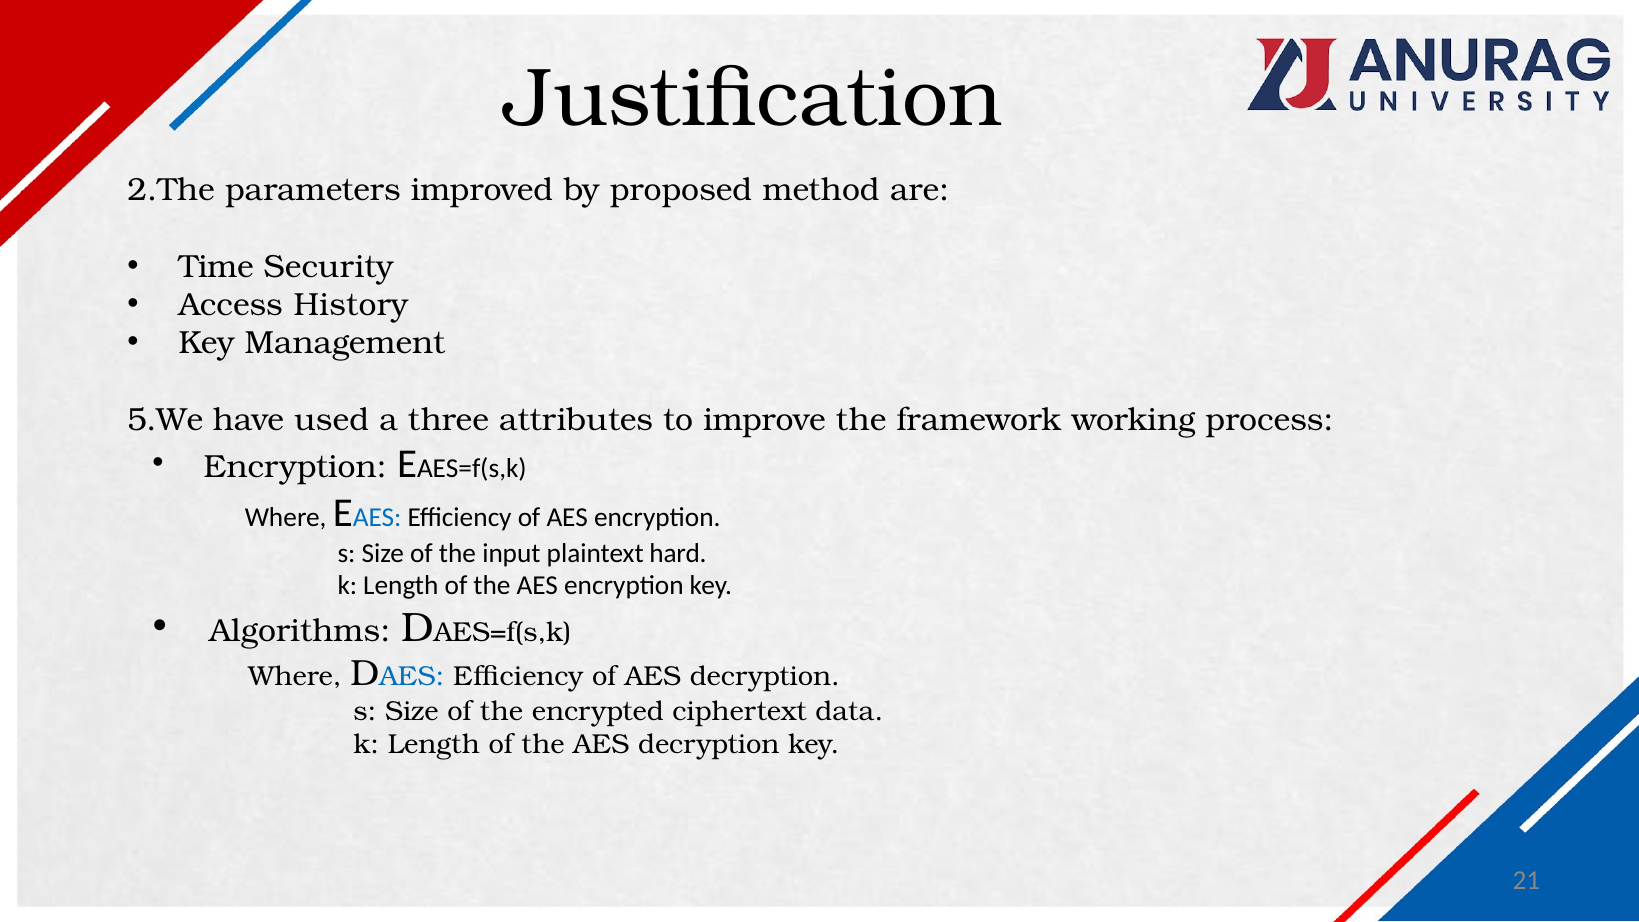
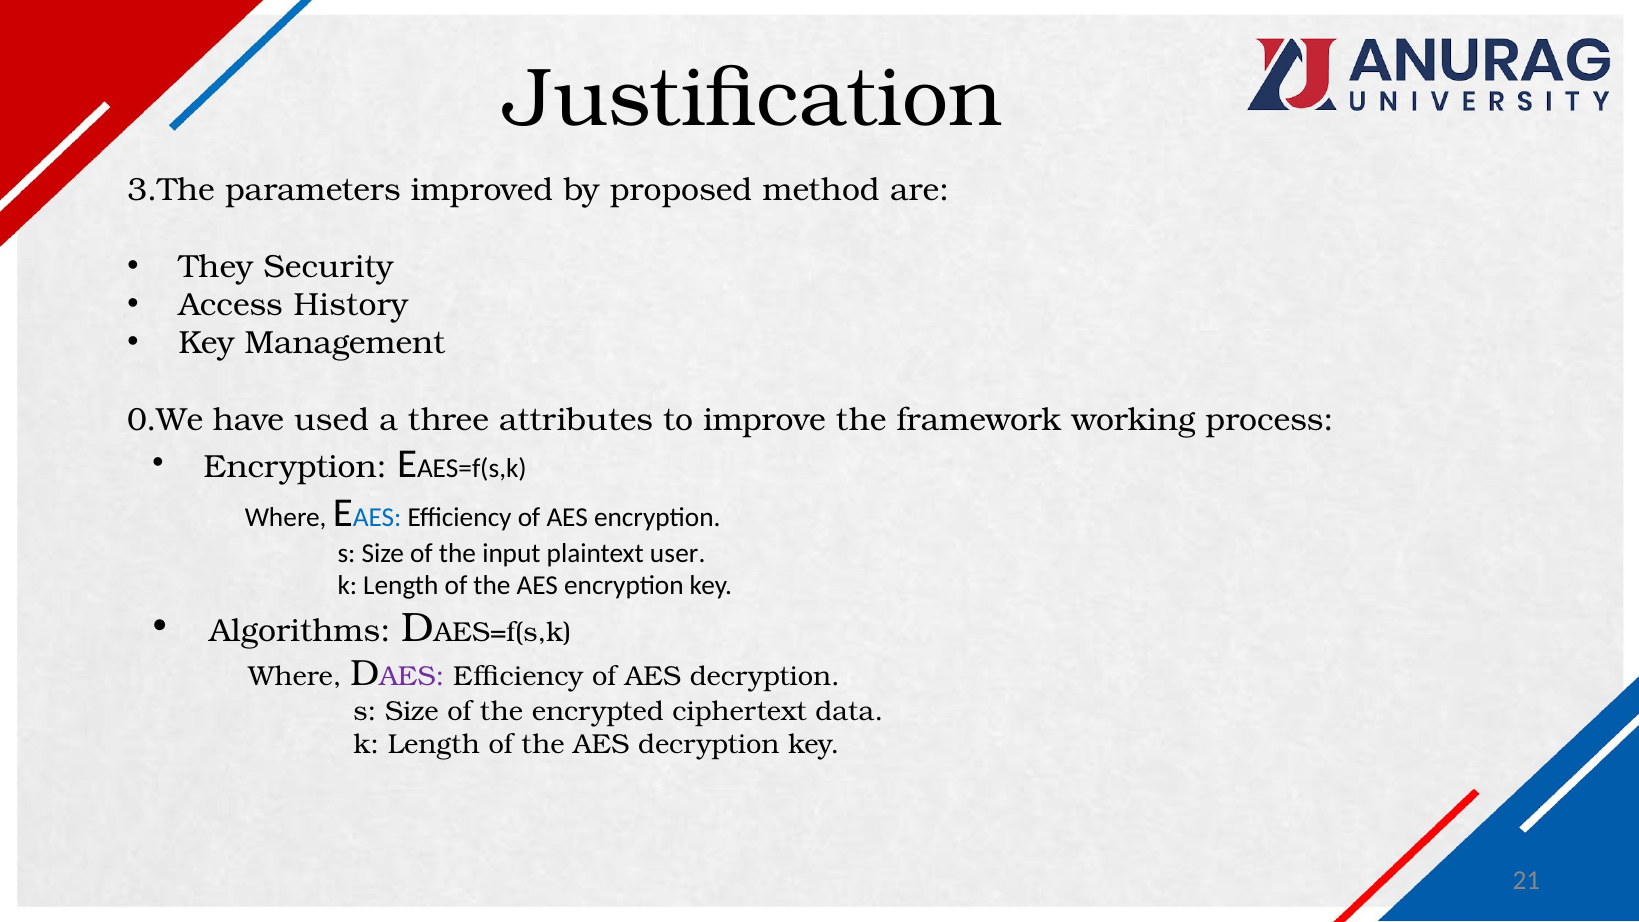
2.The: 2.The -> 3.The (171, 190)
Time: Time -> They (216, 266)
5.We: 5.We -> 0.We (165, 420)
hard: hard -> user (678, 553)
AES colour: blue -> purple (412, 677)
